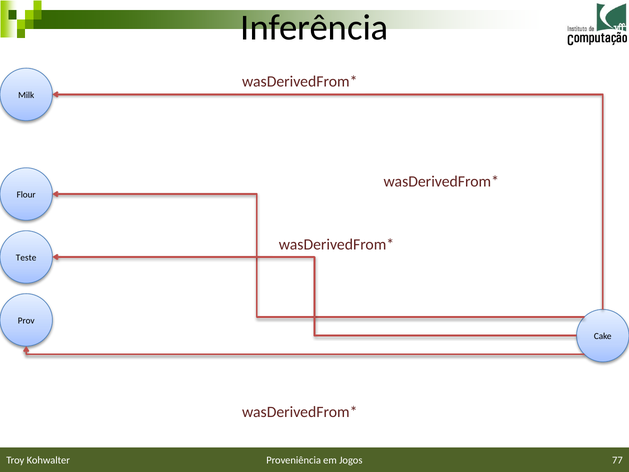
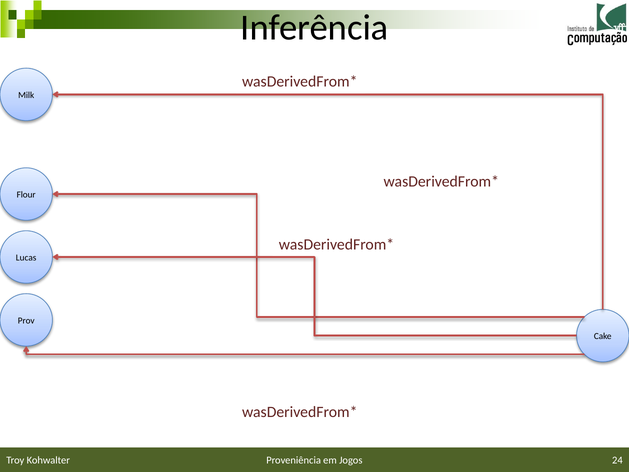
Teste: Teste -> Lucas (26, 257)
77: 77 -> 24 (617, 460)
